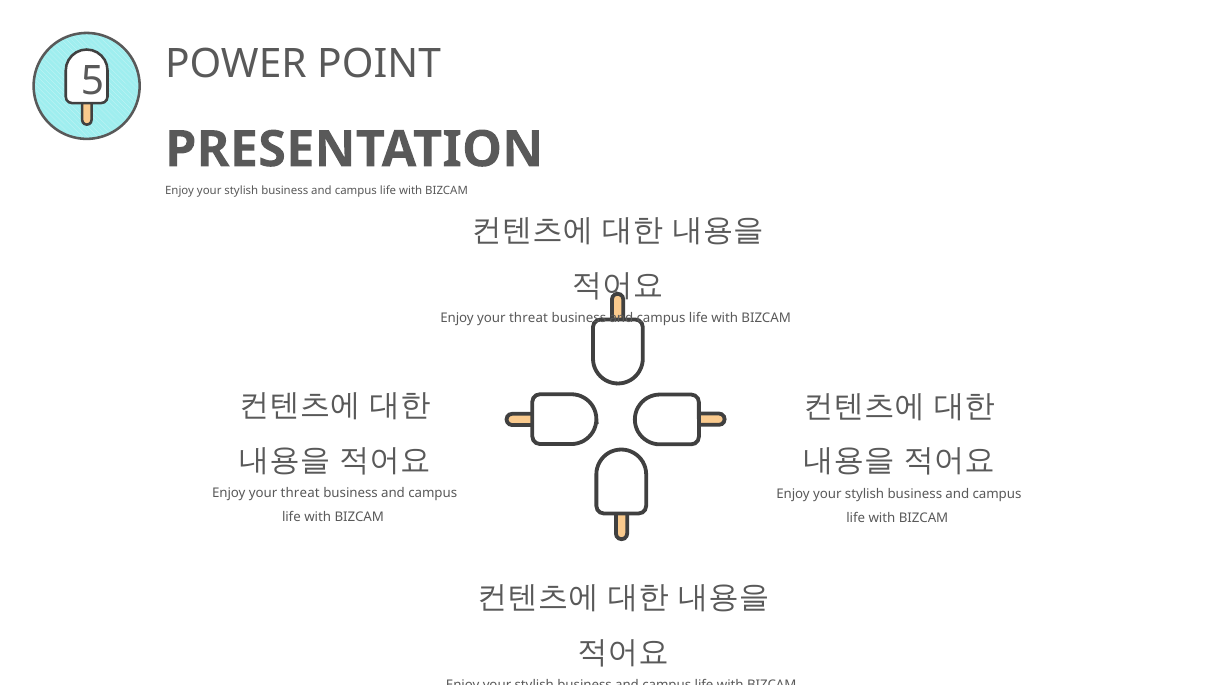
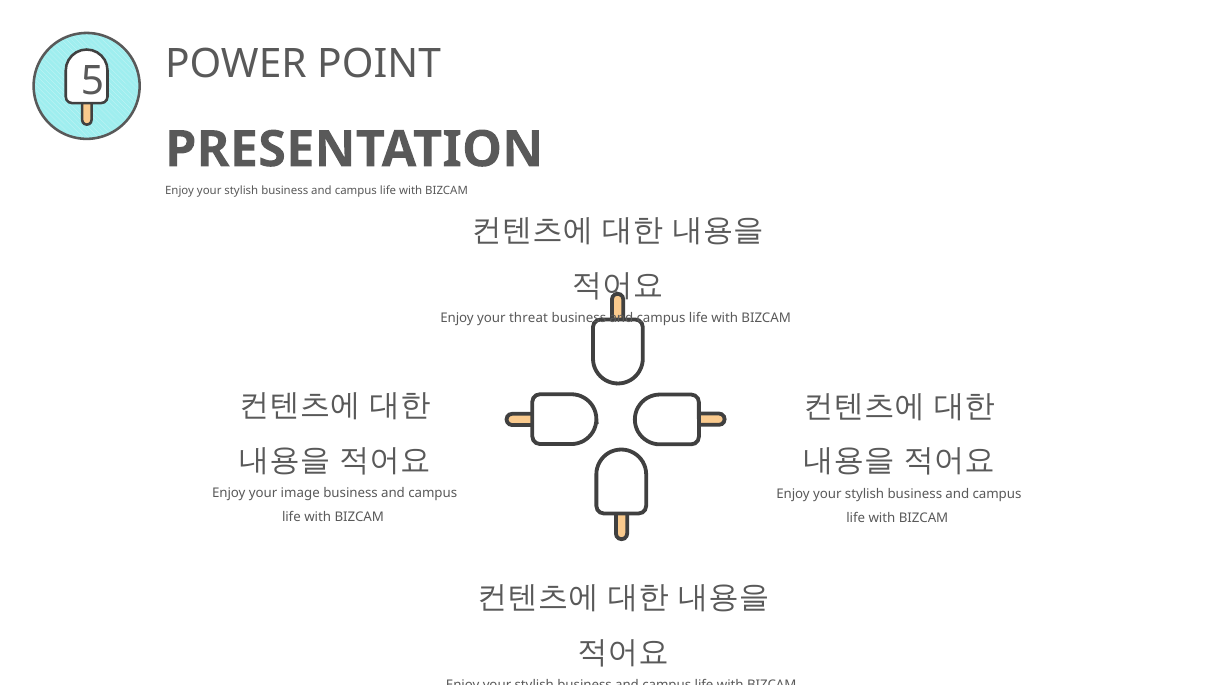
threat: threat -> image (300, 494)
